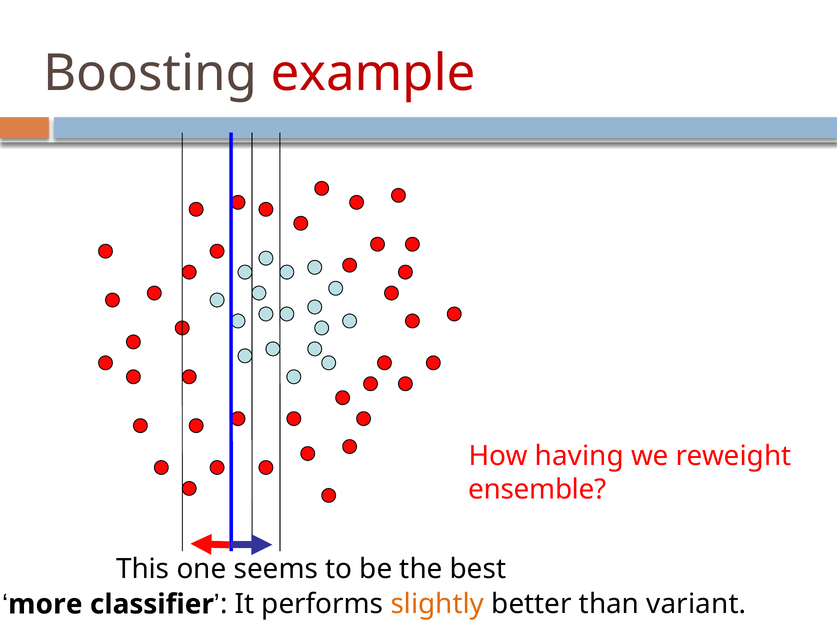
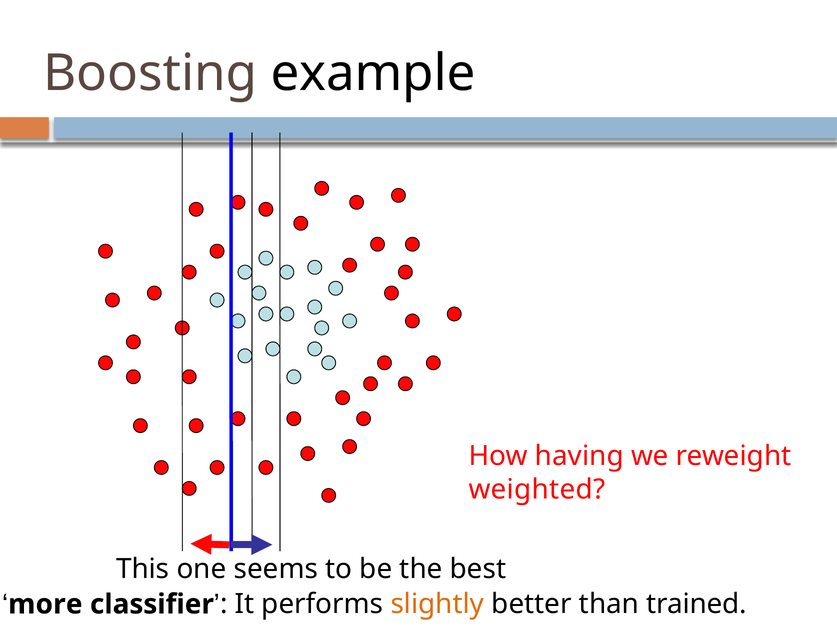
example colour: red -> black (373, 73)
ensemble: ensemble -> weighted (537, 489)
variant: variant -> trained (697, 604)
